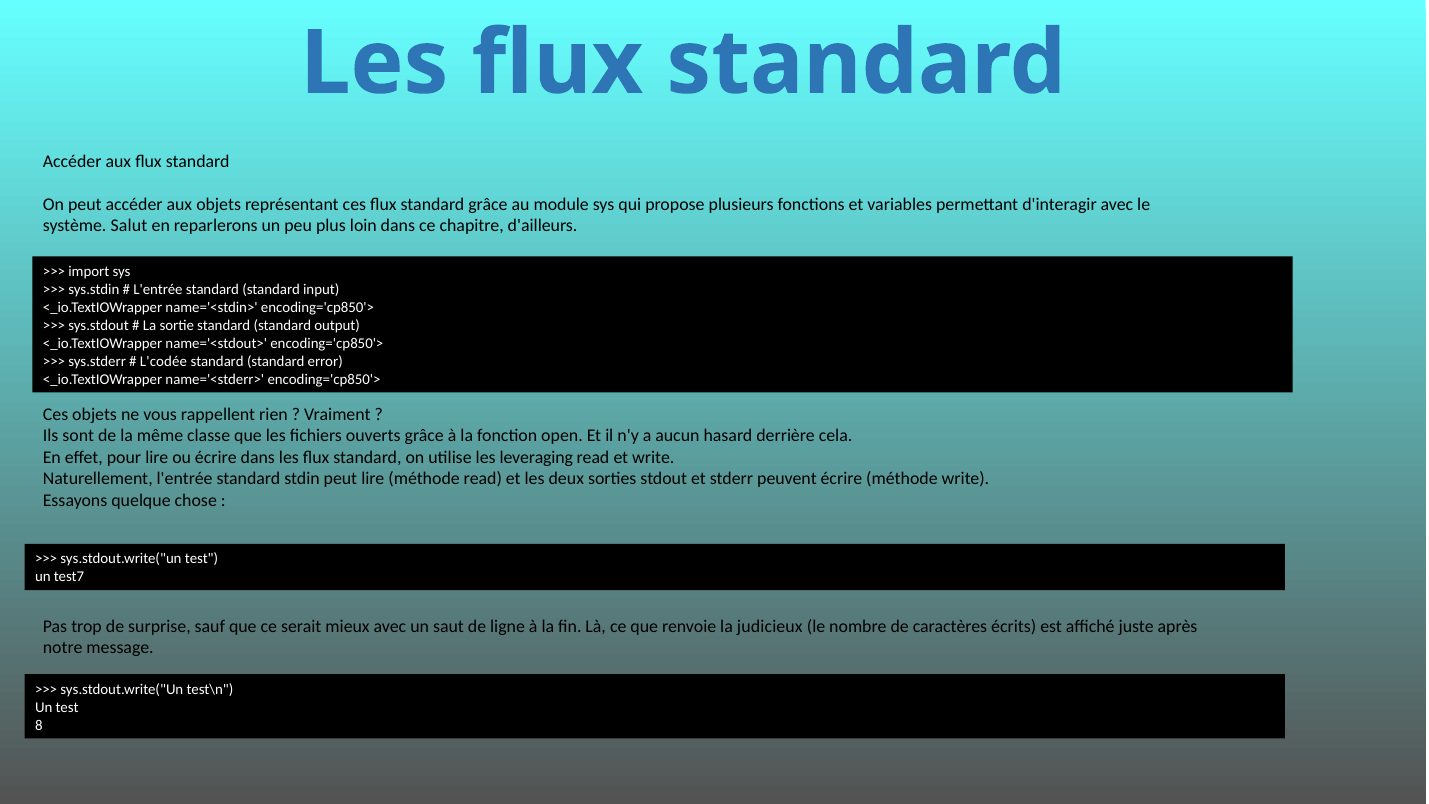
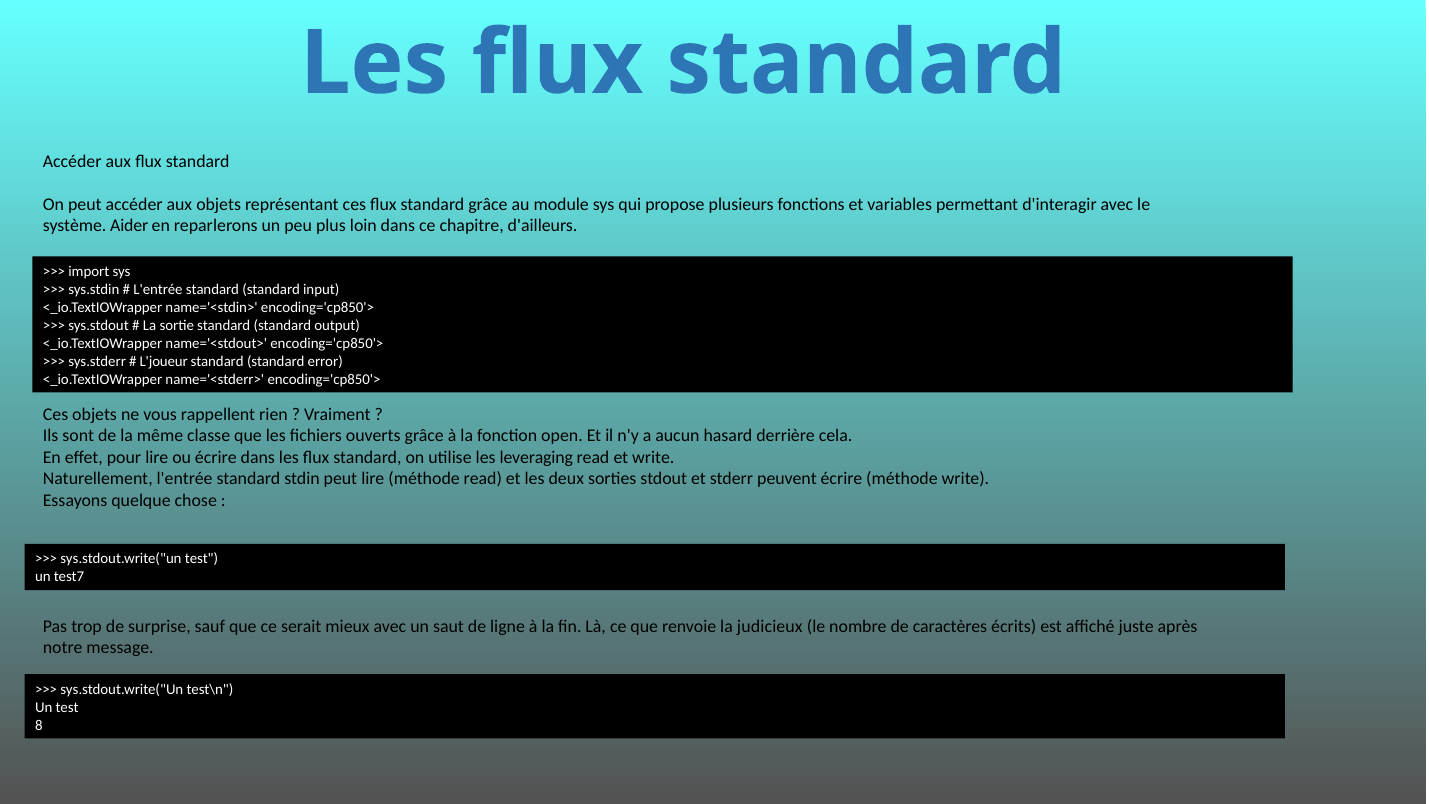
Salut: Salut -> Aider (129, 226)
L'codée: L'codée -> L'joueur (164, 361)
